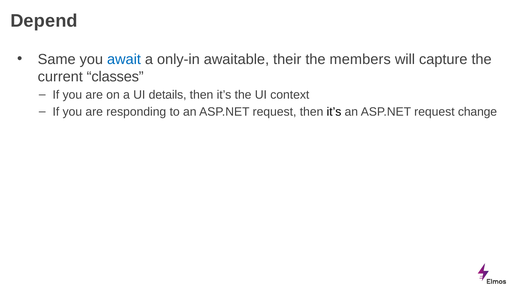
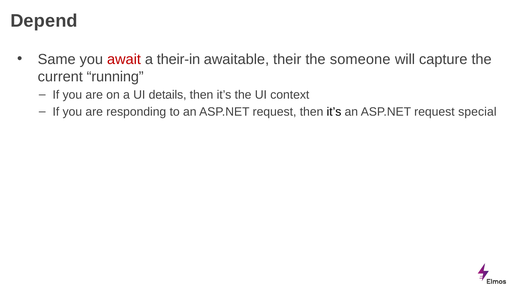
await colour: blue -> red (124, 59)
only-in: only-in -> their-in (178, 59)
members: members -> someone (360, 59)
classes: classes -> running (115, 77)
change: change -> special (477, 112)
